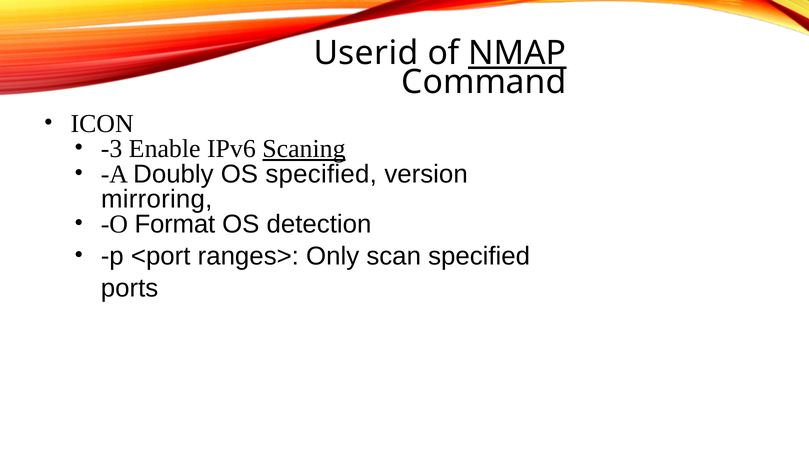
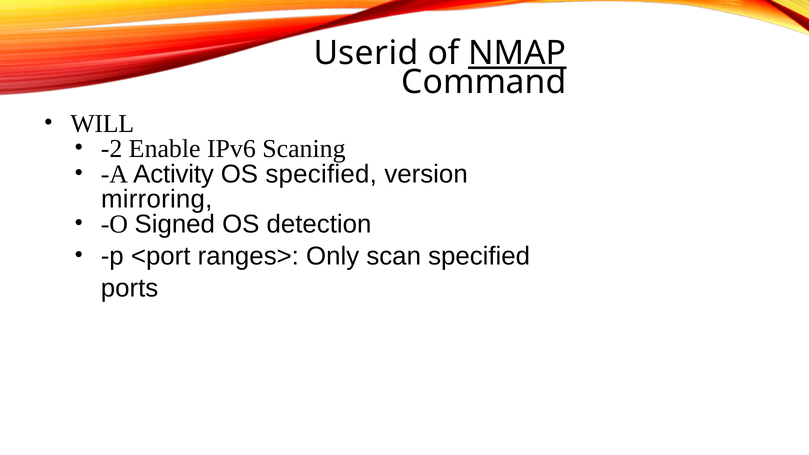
ICON: ICON -> WILL (102, 124)
-3: -3 -> -2 (112, 149)
Scaning underline: present -> none (304, 149)
Doubly: Doubly -> Activity (174, 174)
Format: Format -> Signed (175, 224)
